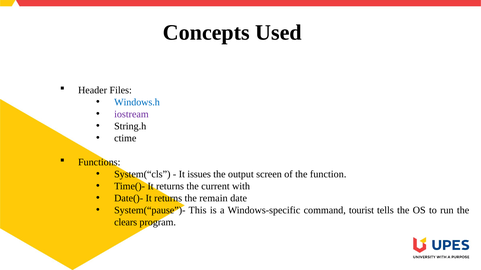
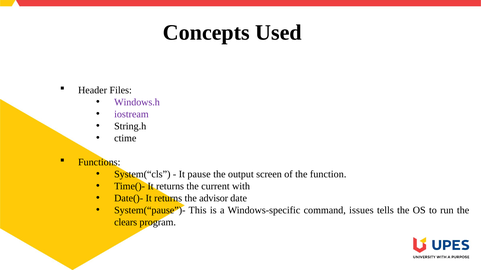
Windows.h colour: blue -> purple (137, 102)
issues: issues -> pause (199, 175)
remain: remain -> advisor (214, 199)
tourist: tourist -> issues (361, 211)
